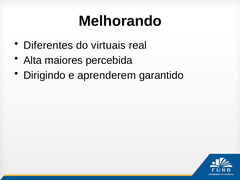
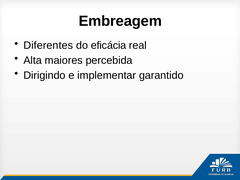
Melhorando: Melhorando -> Embreagem (120, 21)
virtuais: virtuais -> eficácia (109, 45)
aprenderem: aprenderem -> implementar (107, 75)
